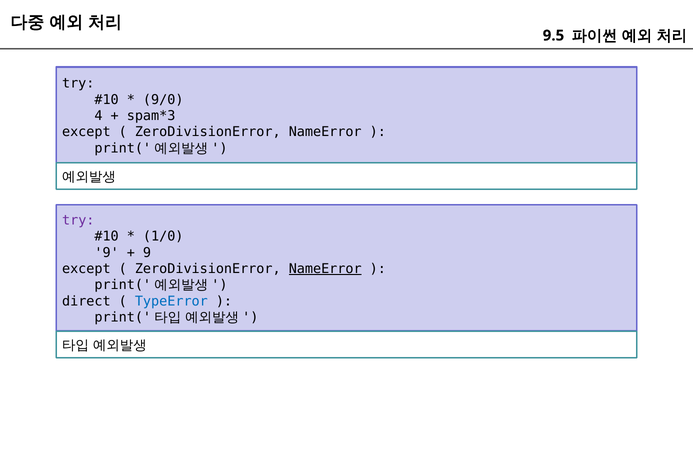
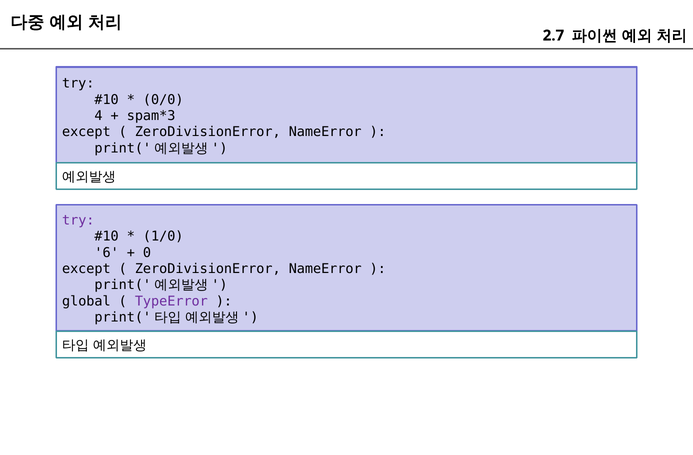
9.5: 9.5 -> 2.7 (553, 36)
9/0: 9/0 -> 0/0 (163, 100)
9: 9 -> 6 (107, 253)
9: 9 -> 0 (147, 253)
NameError underline: present -> none (325, 269)
direct: direct -> global (86, 301)
TypeError colour: blue -> purple (171, 301)
